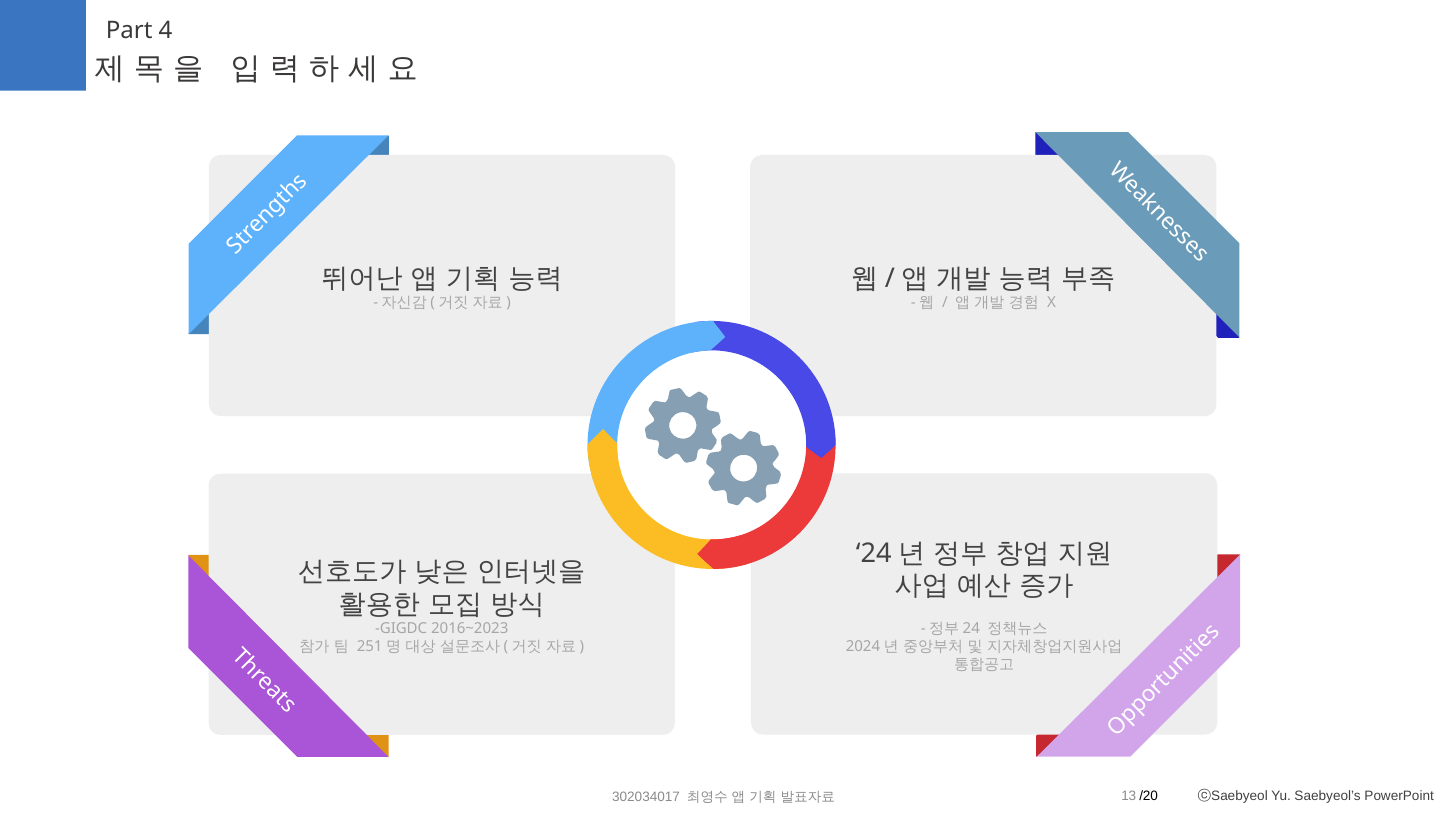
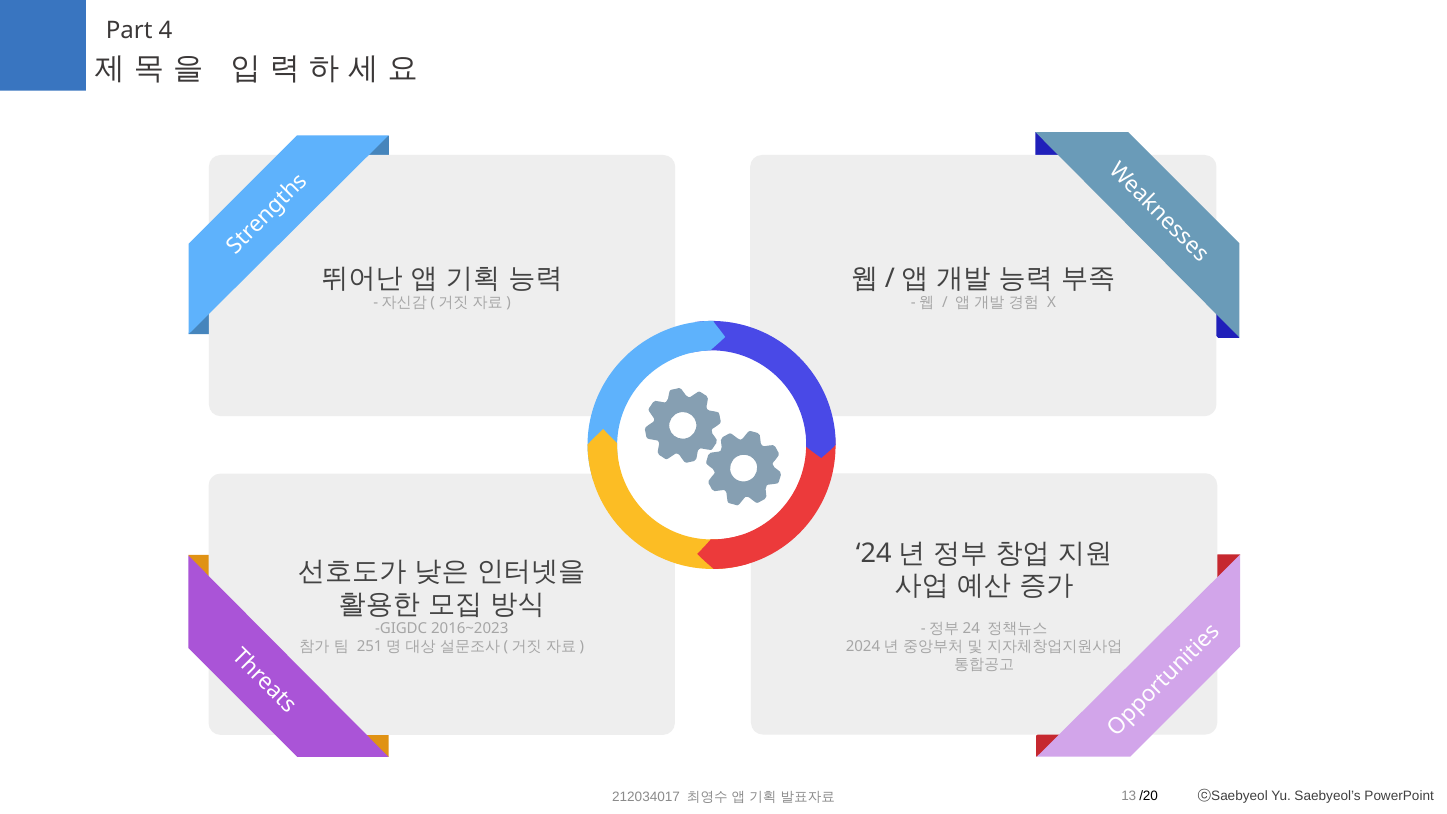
302034017: 302034017 -> 212034017 (646, 796)
